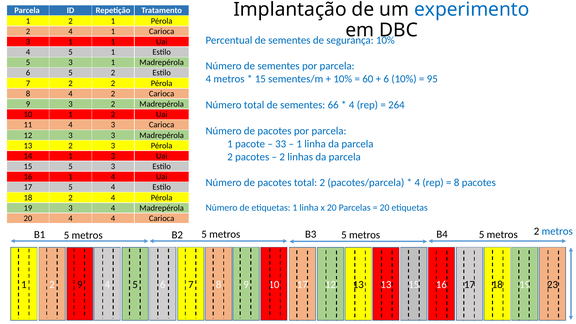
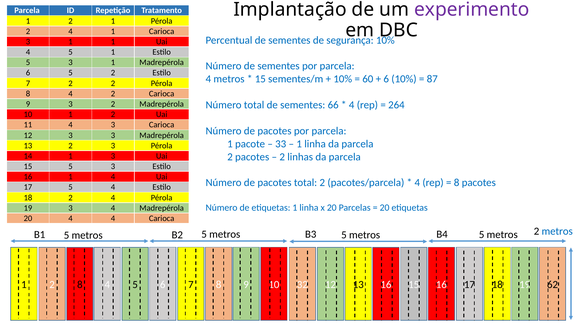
experimento colour: blue -> purple (472, 9)
95: 95 -> 87 (432, 79)
10 17: 17 -> 32 (302, 285)
13 13: 13 -> 16 (386, 285)
23: 23 -> 62 (553, 284)
2 9: 9 -> 8 (80, 285)
